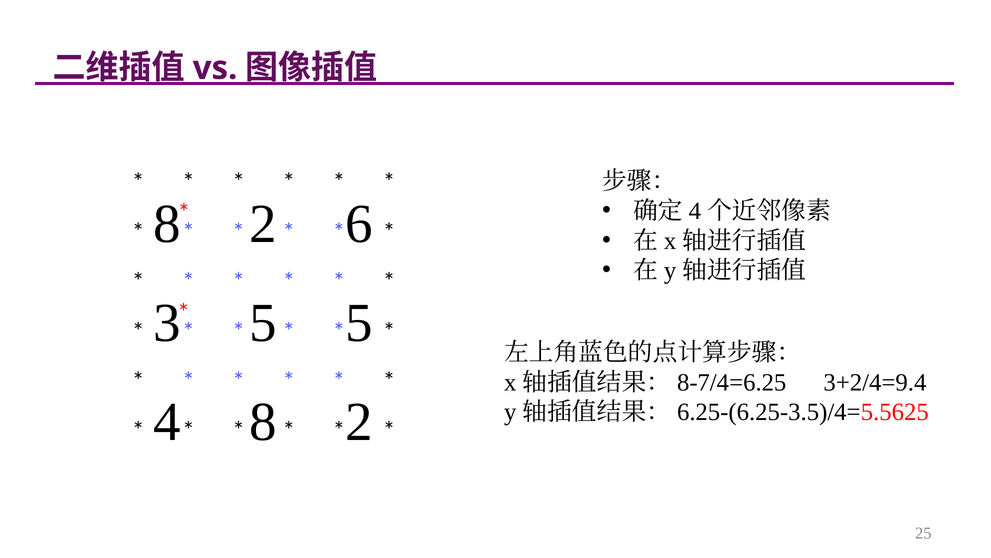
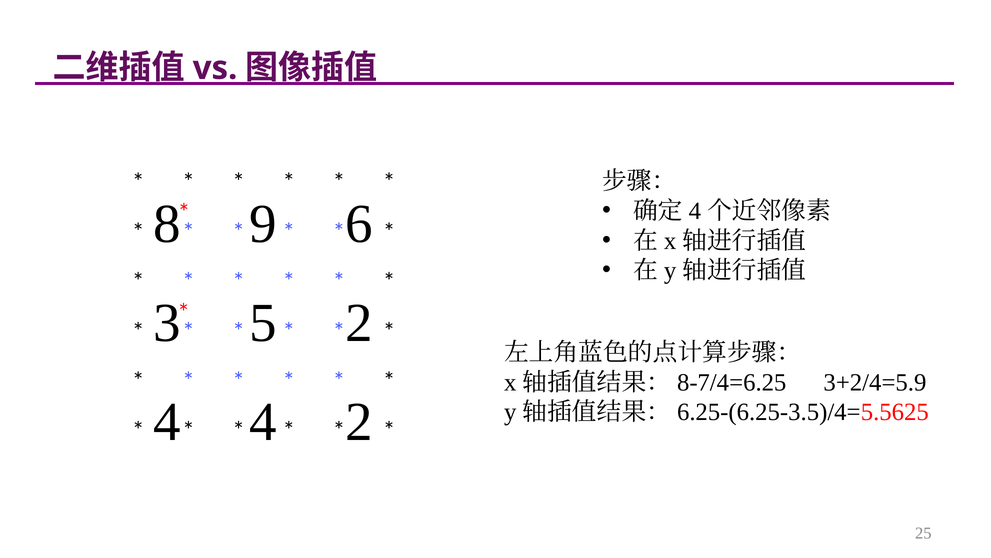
2: 2 -> 9 (263, 224)
5 5: 5 -> 2 (359, 323)
3+2/4=9.4: 3+2/4=9.4 -> 3+2/4=5.9 (875, 382)
4 8: 8 -> 4 (263, 422)
